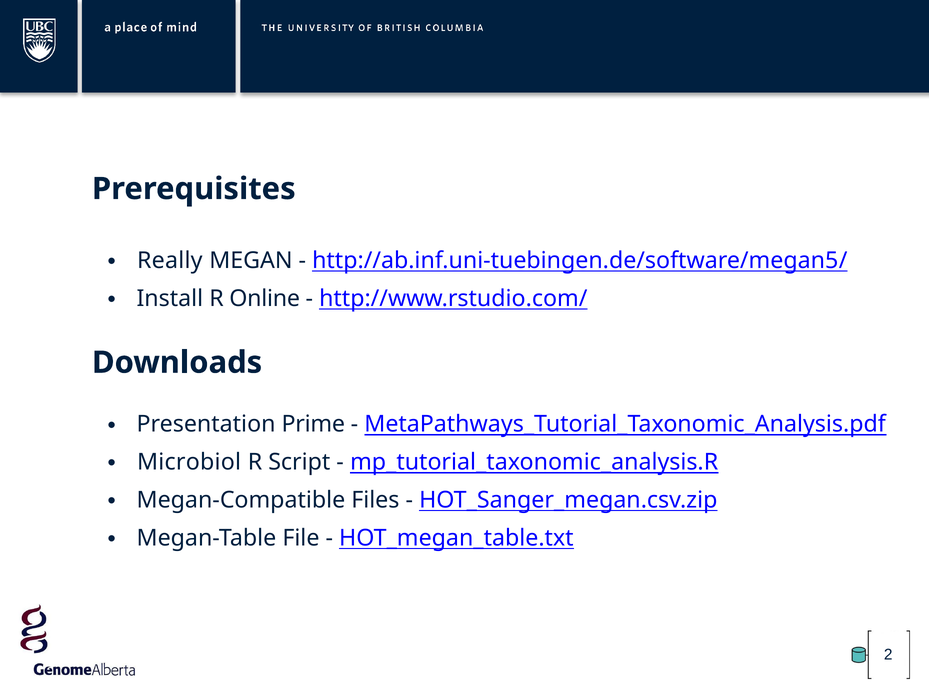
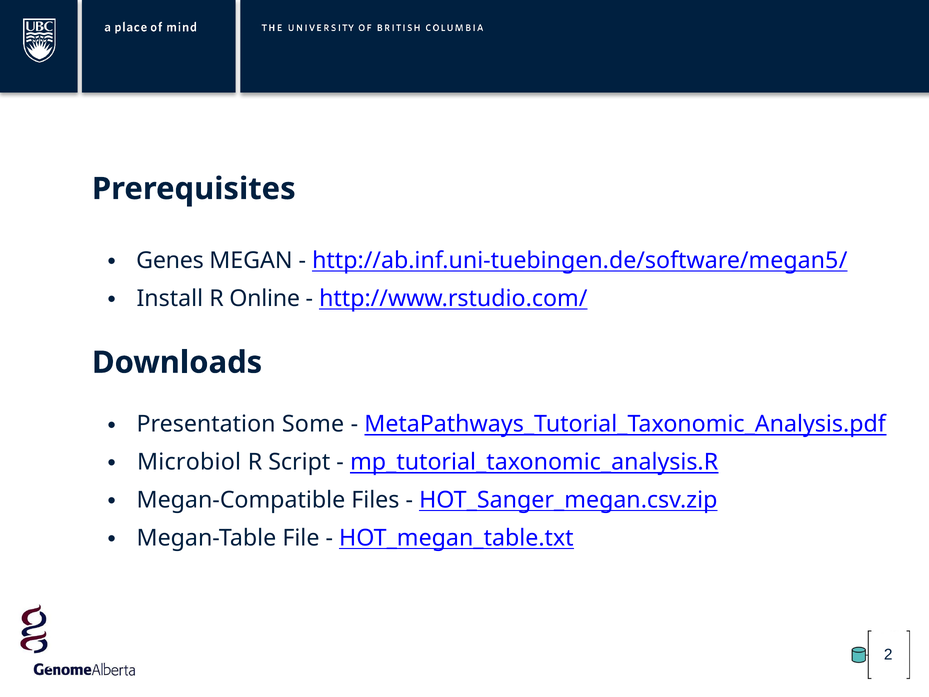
Really: Really -> Genes (170, 261)
Prime: Prime -> Some (313, 424)
